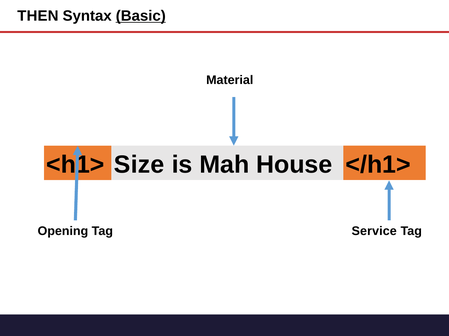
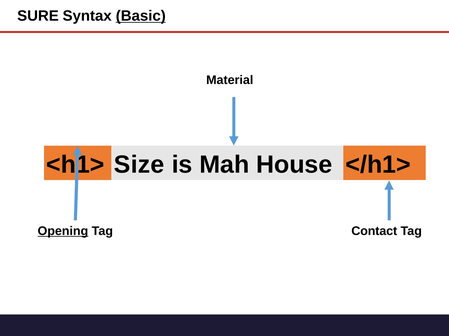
THEN: THEN -> SURE (38, 16)
Opening underline: none -> present (63, 231)
Service: Service -> Contact (374, 231)
